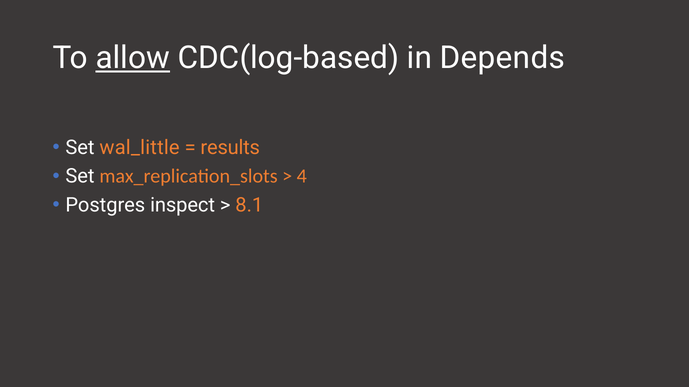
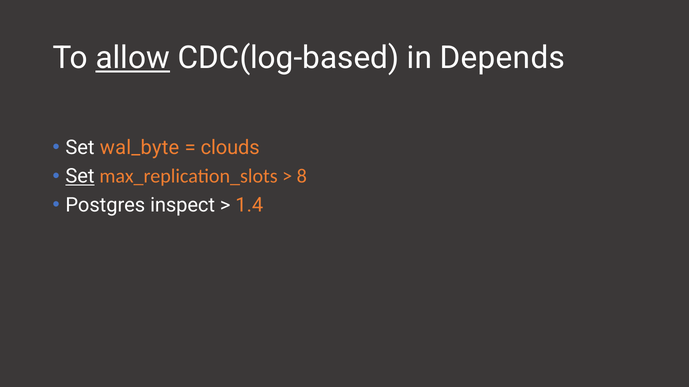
wal_little: wal_little -> wal_byte (140, 148)
results: results -> clouds (230, 148)
Set underline: none -> present (80, 177)
4: 4 -> 8 (302, 177)
8.1: 8.1 -> 1.4 (249, 205)
